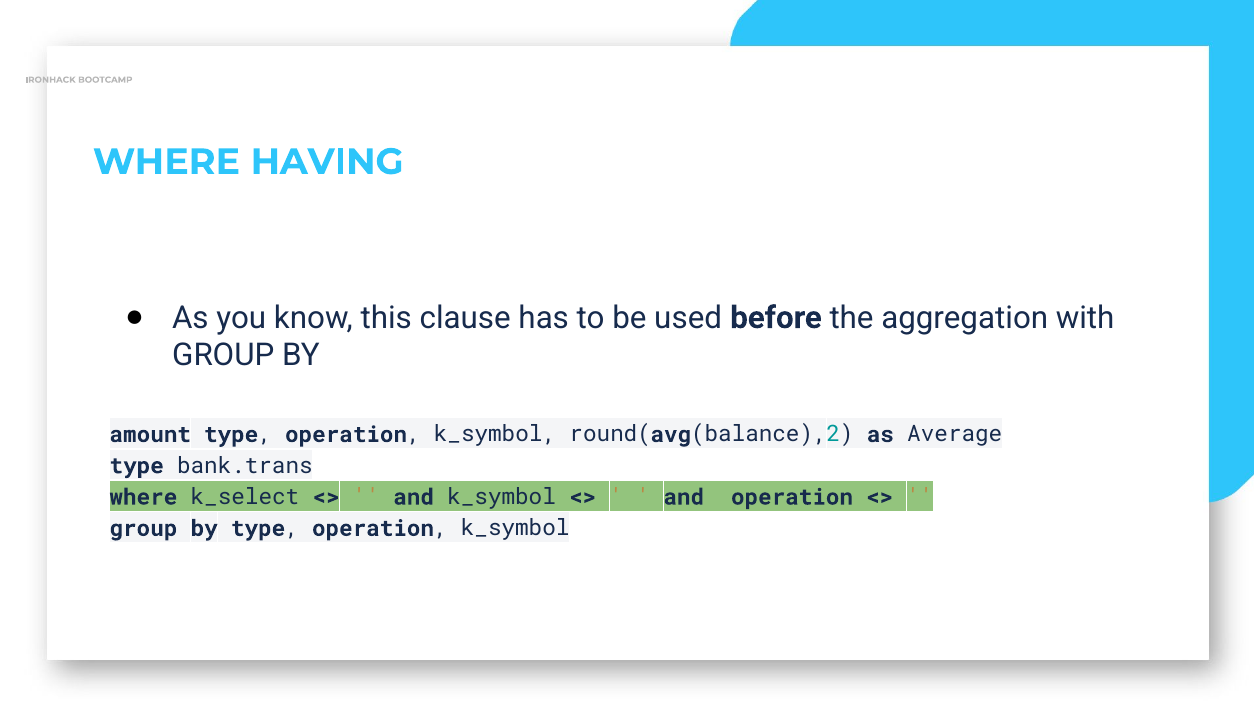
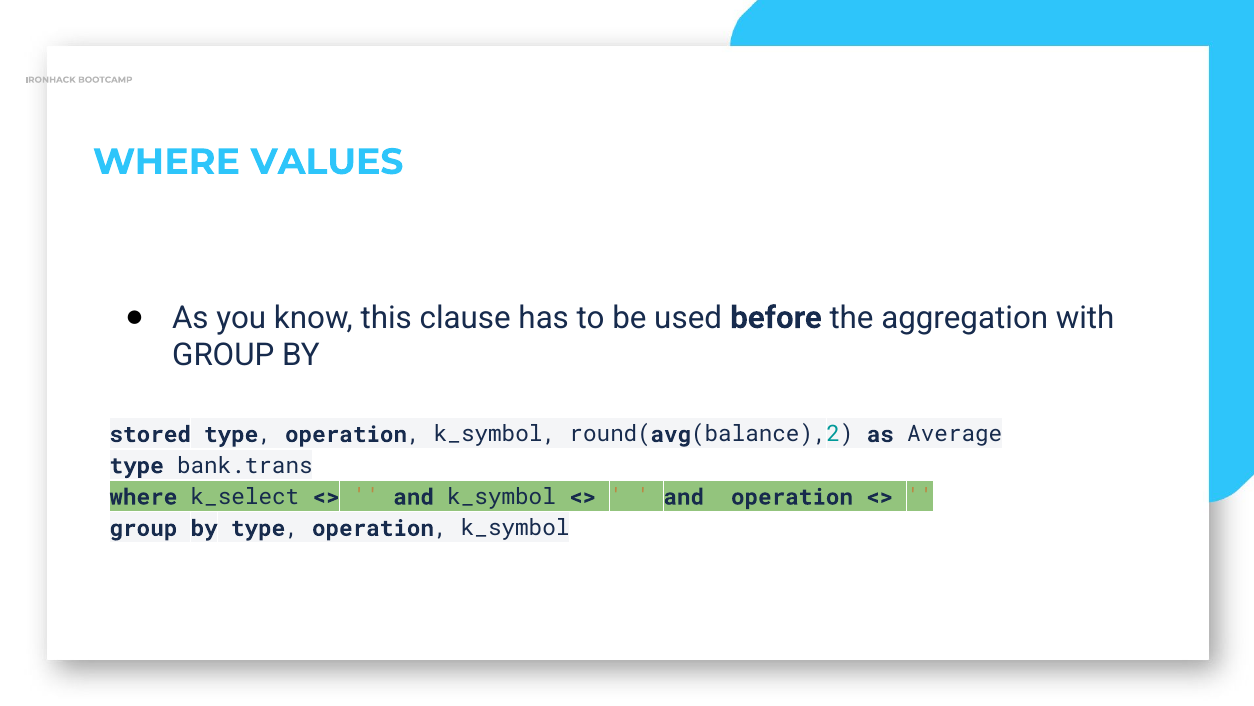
HAVING: HAVING -> VALUES (327, 162)
amount: amount -> stored (150, 434)
